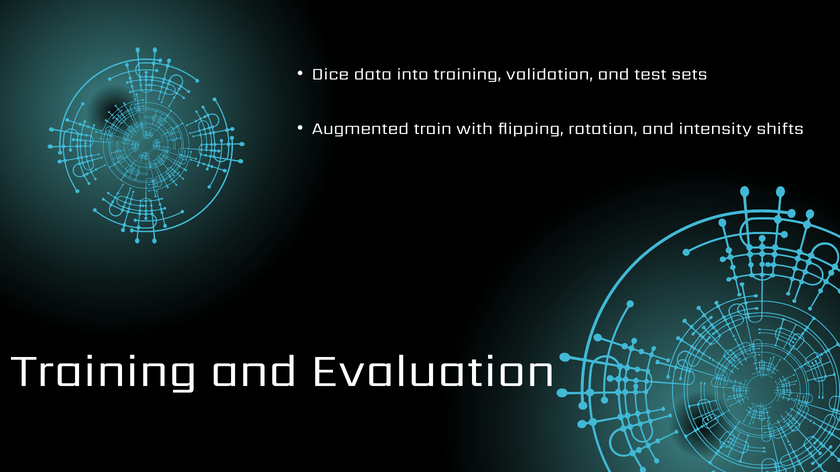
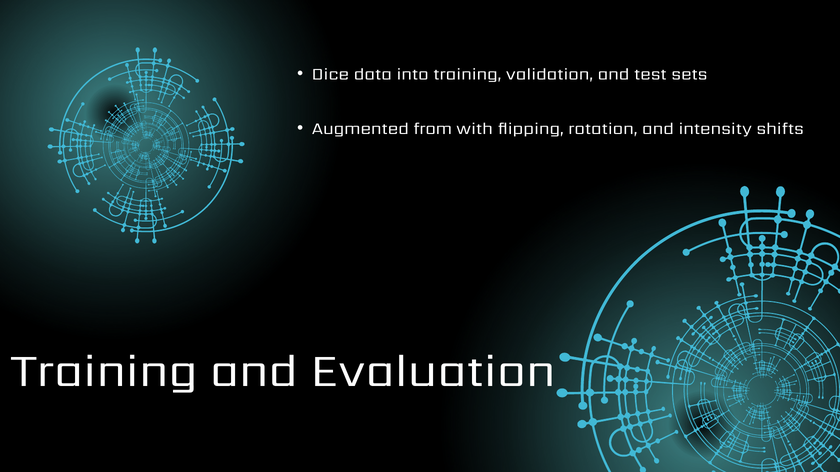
train: train -> from (433, 129)
